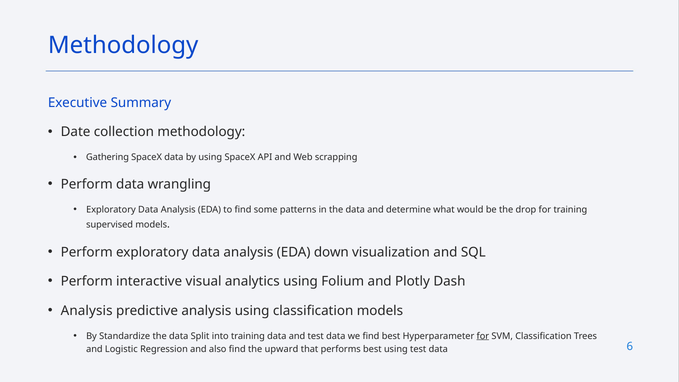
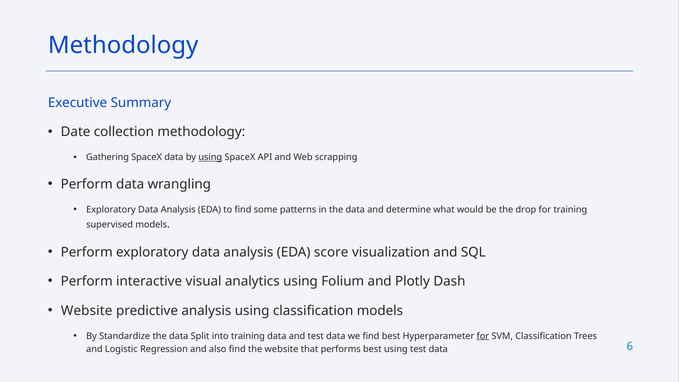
using underline: none -> present (210, 157)
down: down -> score (331, 252)
Analysis: Analysis -> Website (87, 311)
the upward: upward -> website (281, 349)
